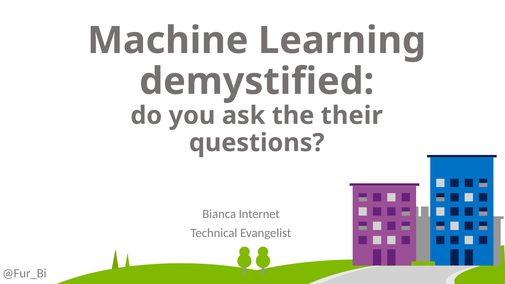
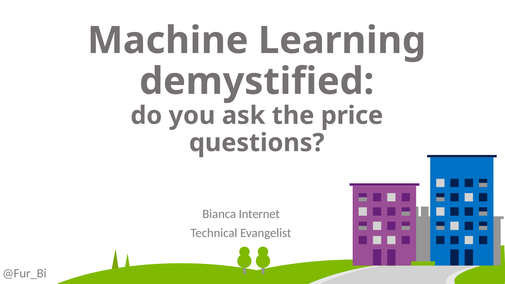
their: their -> price (352, 116)
